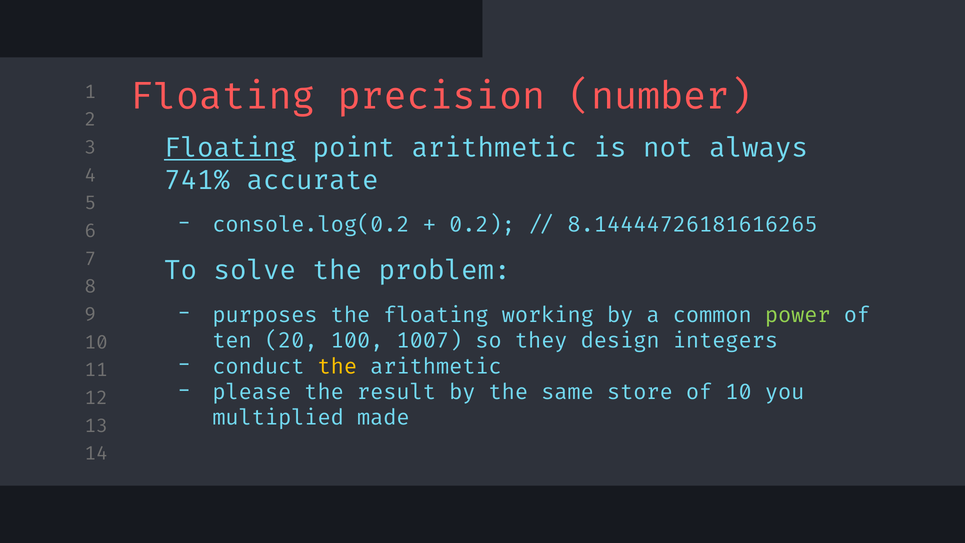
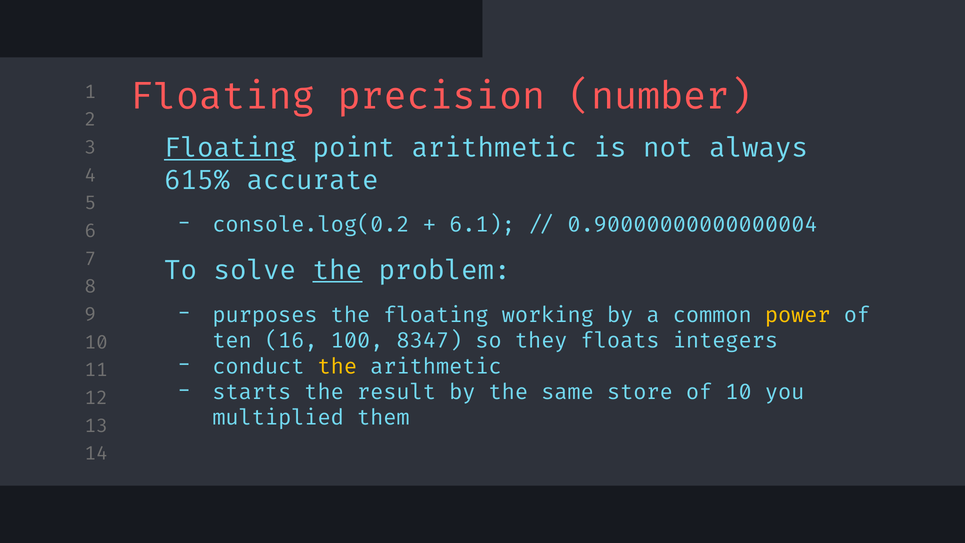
741%: 741% -> 615% (197, 180)
0.2: 0.2 -> 6.1 (482, 225)
8.14444726181616265: 8.14444726181616265 -> 0.90000000000000004 (693, 225)
the underline: none -> present (337, 270)
power colour: light green -> yellow (798, 315)
20: 20 -> 16 (291, 341)
1007: 1007 -> 8347 (429, 341)
design: design -> floats (620, 341)
please: please -> starts (252, 392)
made: made -> them (383, 418)
